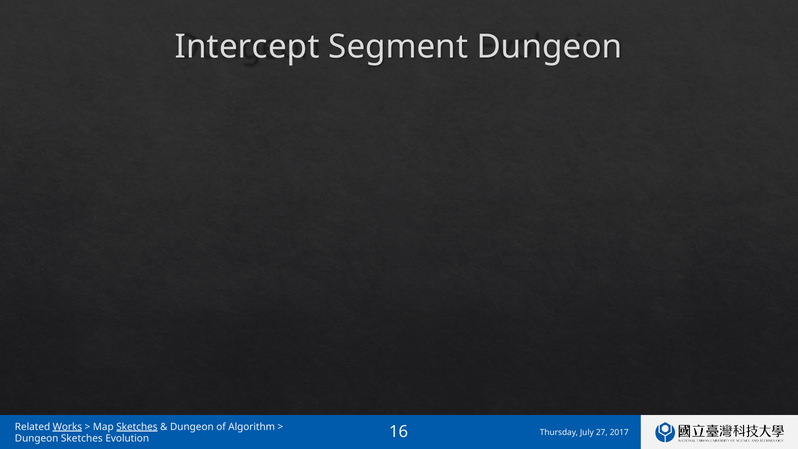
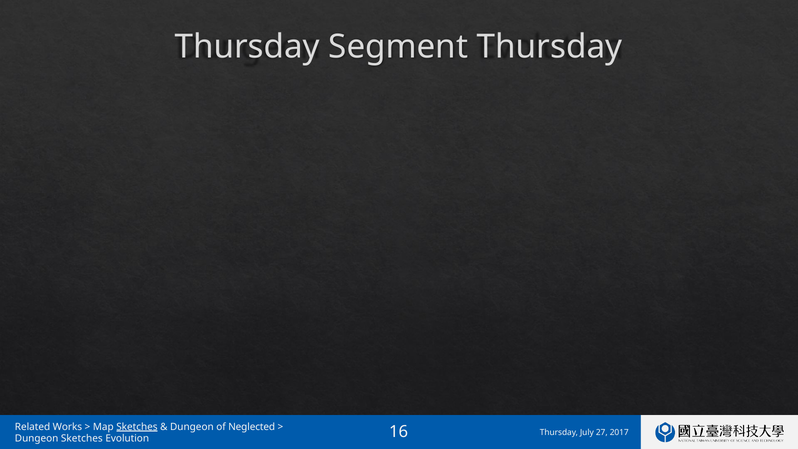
Intercept: Intercept -> Thursday (247, 47)
Segment Dungeon: Dungeon -> Thursday (549, 47)
Works underline: present -> none (67, 427)
Algorithm: Algorithm -> Neglected (252, 427)
